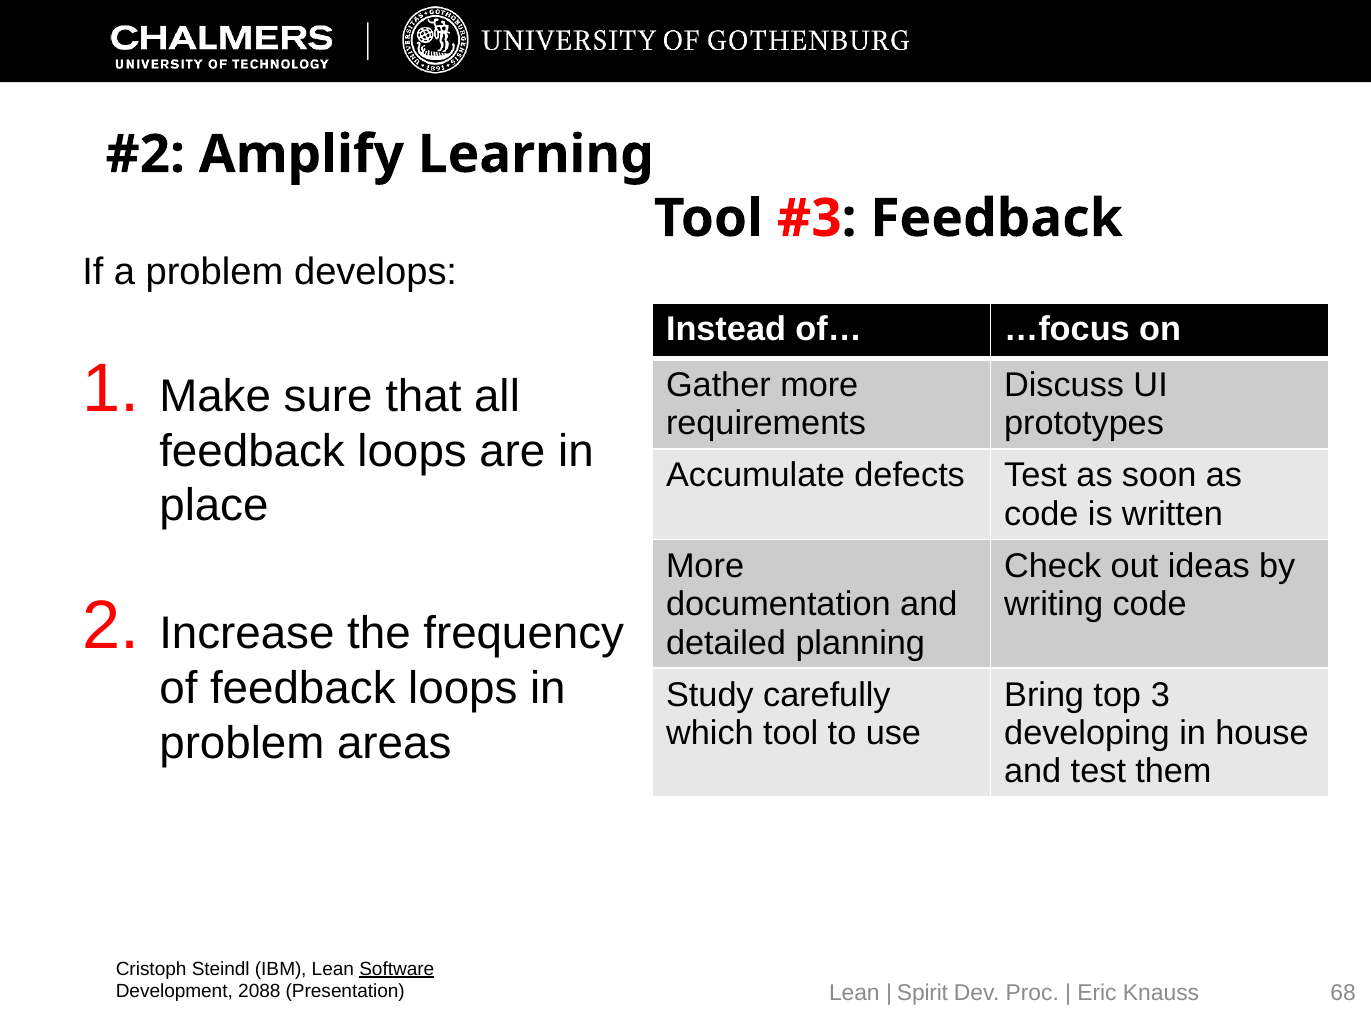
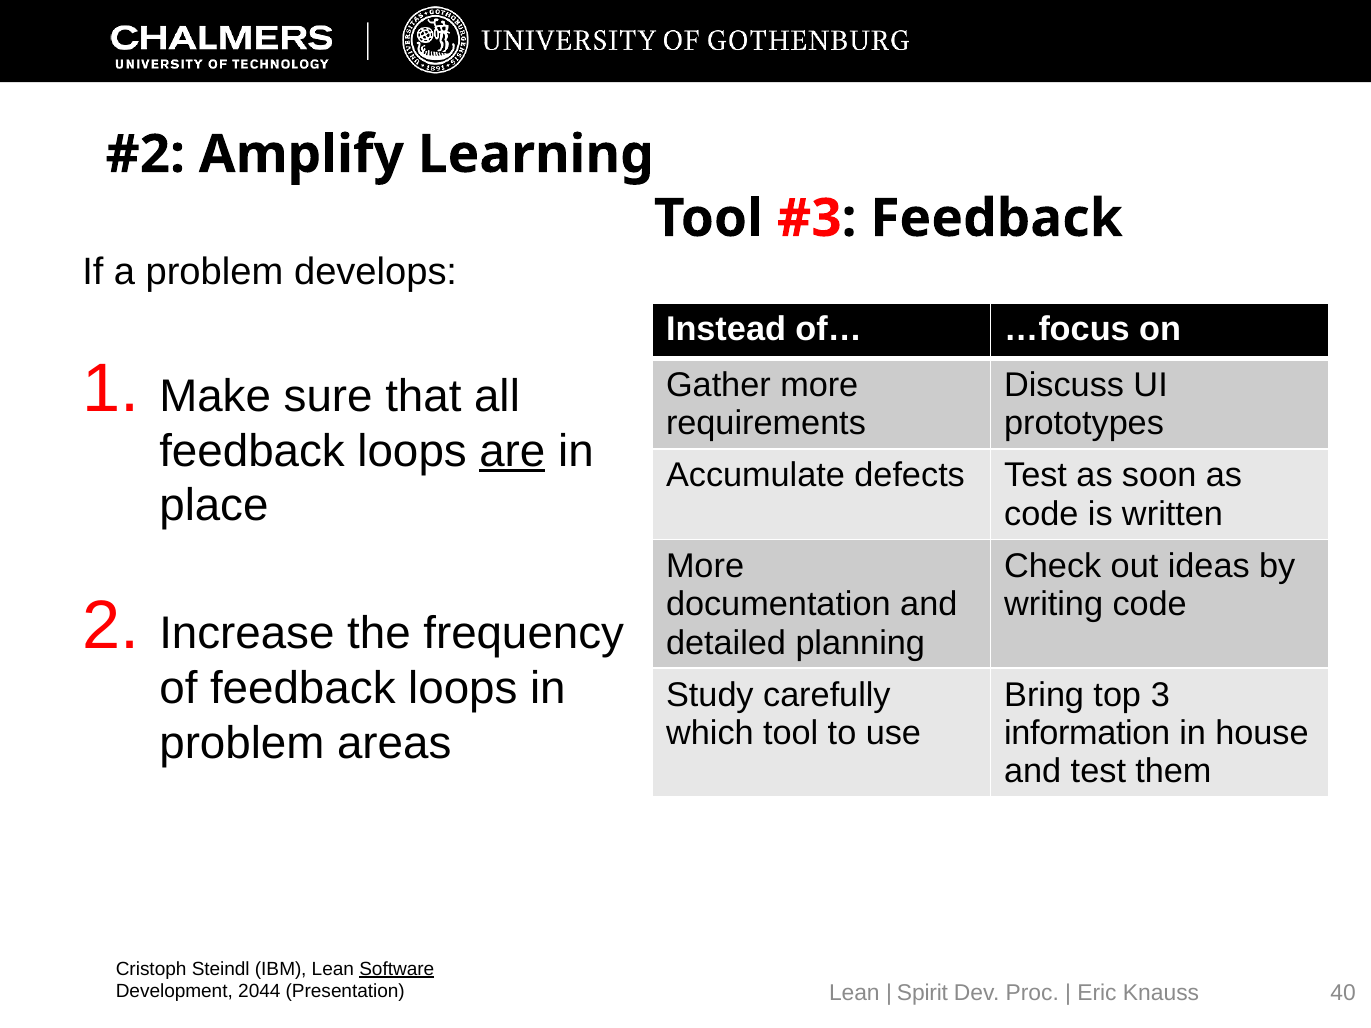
are underline: none -> present (512, 451)
developing: developing -> information (1087, 733)
2088: 2088 -> 2044 (259, 992)
68: 68 -> 40 (1343, 994)
